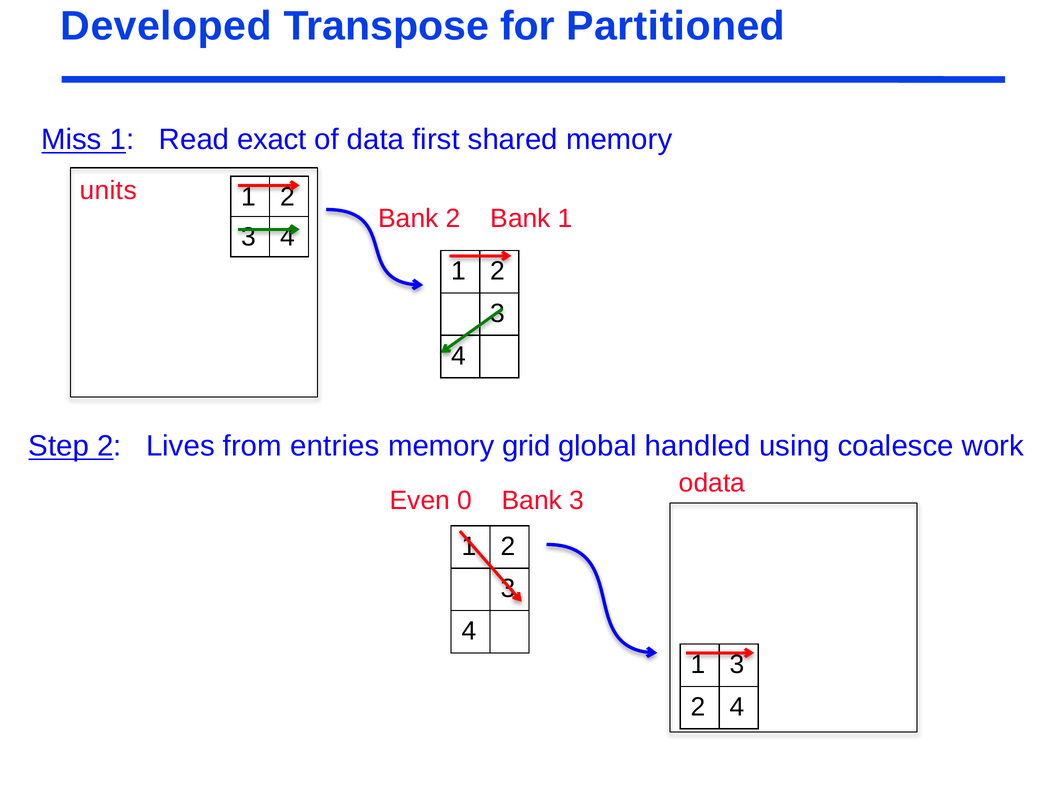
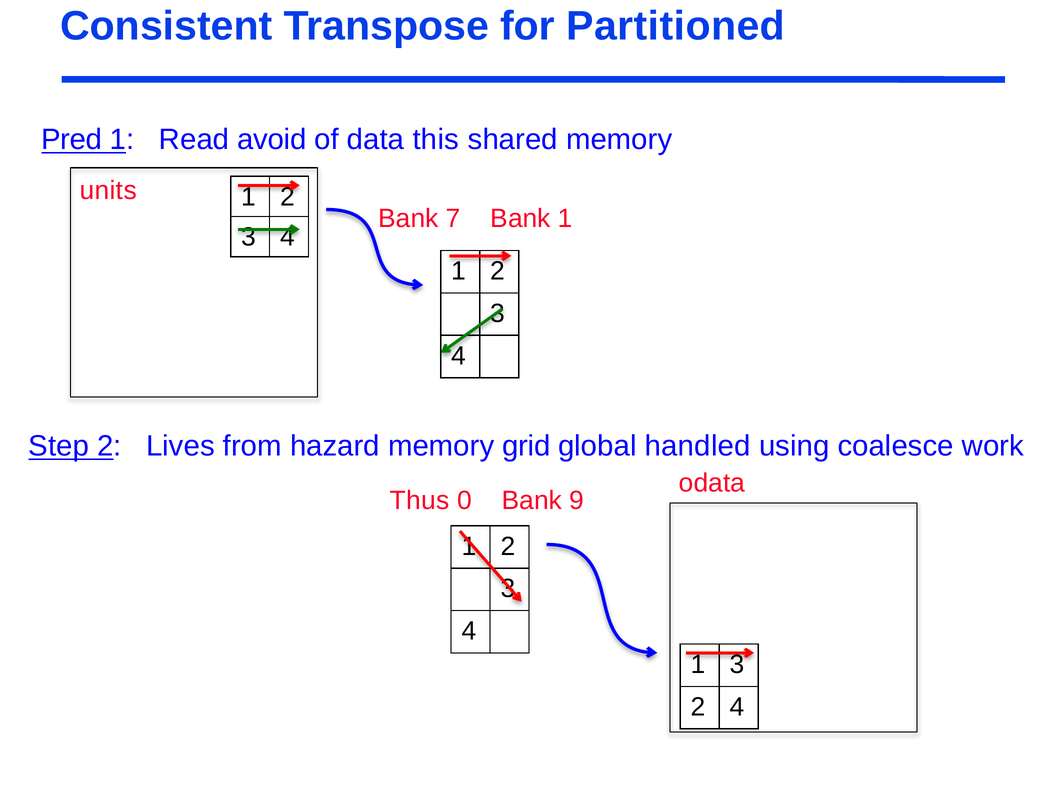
Developed: Developed -> Consistent (166, 26)
Miss: Miss -> Pred (72, 140)
exact: exact -> avoid (272, 140)
first: first -> this (436, 140)
Bank 2: 2 -> 7 (453, 218)
entries: entries -> hazard (335, 446)
Even: Even -> Thus (420, 500)
Bank 3: 3 -> 9 (577, 500)
